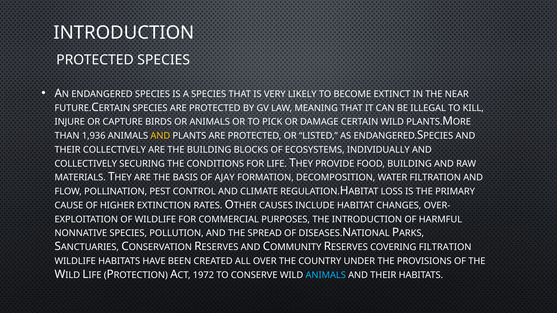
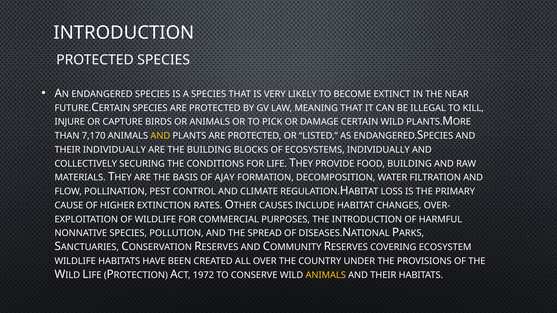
1,936: 1,936 -> 7,170 (94, 136)
THEIR COLLECTIVELY: COLLECTIVELY -> INDIVIDUALLY (114, 150)
COVERING FILTRATION: FILTRATION -> ECOSYSTEM (445, 247)
ANIMALS colour: light blue -> yellow (326, 275)
